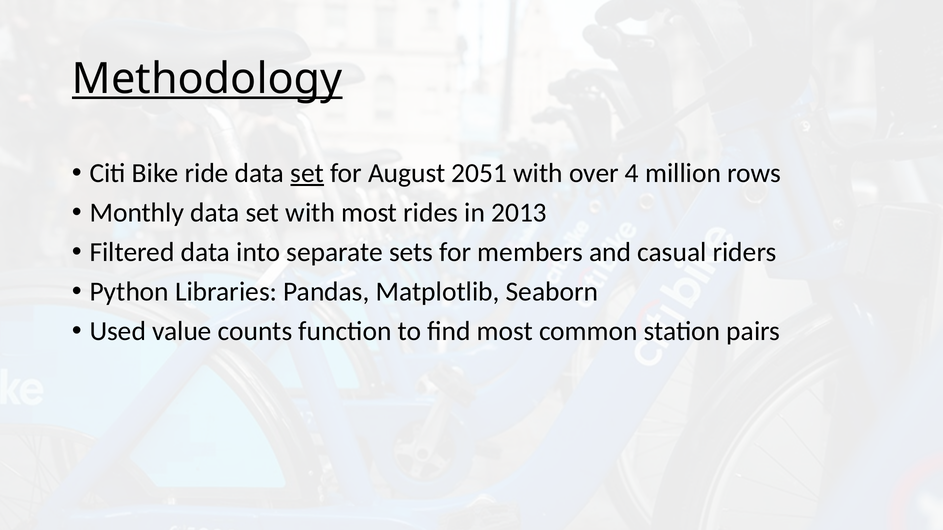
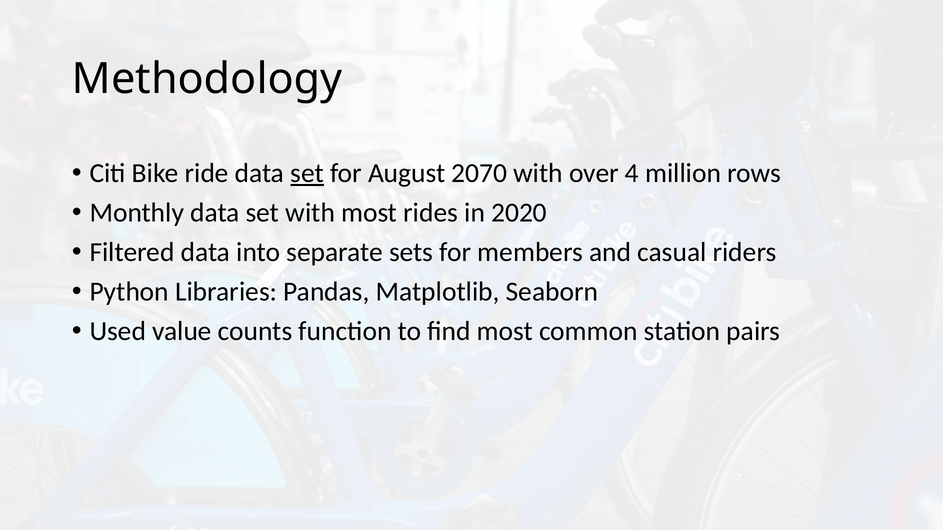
Methodology underline: present -> none (207, 79)
2051: 2051 -> 2070 (479, 173)
2013: 2013 -> 2020 (519, 213)
